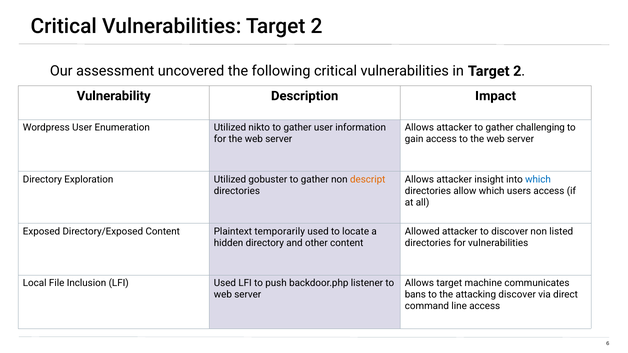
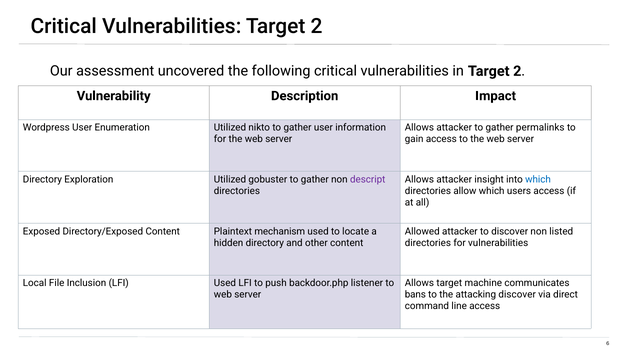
challenging: challenging -> permalinks (540, 128)
descript colour: orange -> purple (368, 180)
temporarily: temporarily -> mechanism (280, 232)
